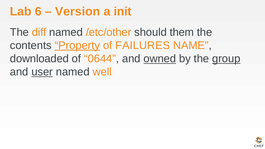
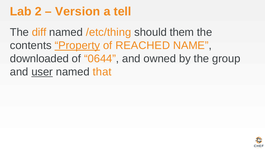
6: 6 -> 2 (38, 11)
init: init -> tell (123, 11)
/etc/other: /etc/other -> /etc/thing (109, 32)
FAILURES: FAILURES -> REACHED (143, 45)
owned underline: present -> none (160, 59)
group underline: present -> none (226, 59)
well: well -> that (102, 72)
